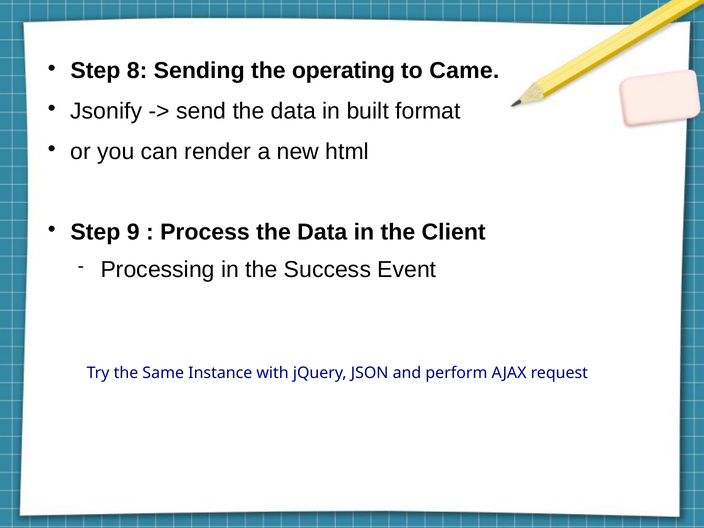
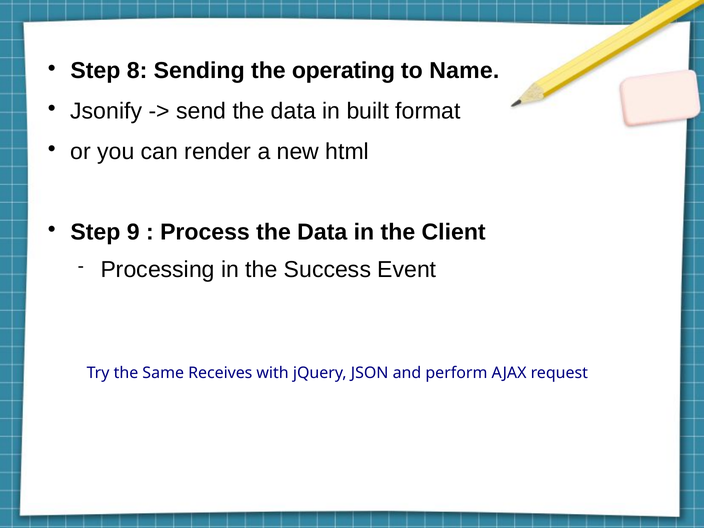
Came: Came -> Name (464, 71)
Instance: Instance -> Receives (220, 373)
